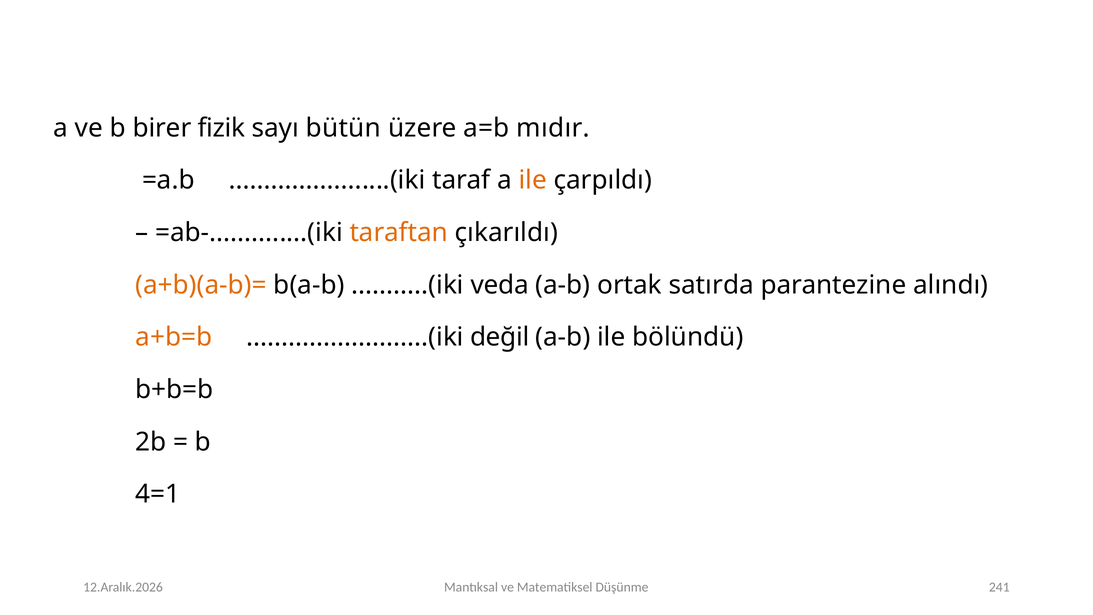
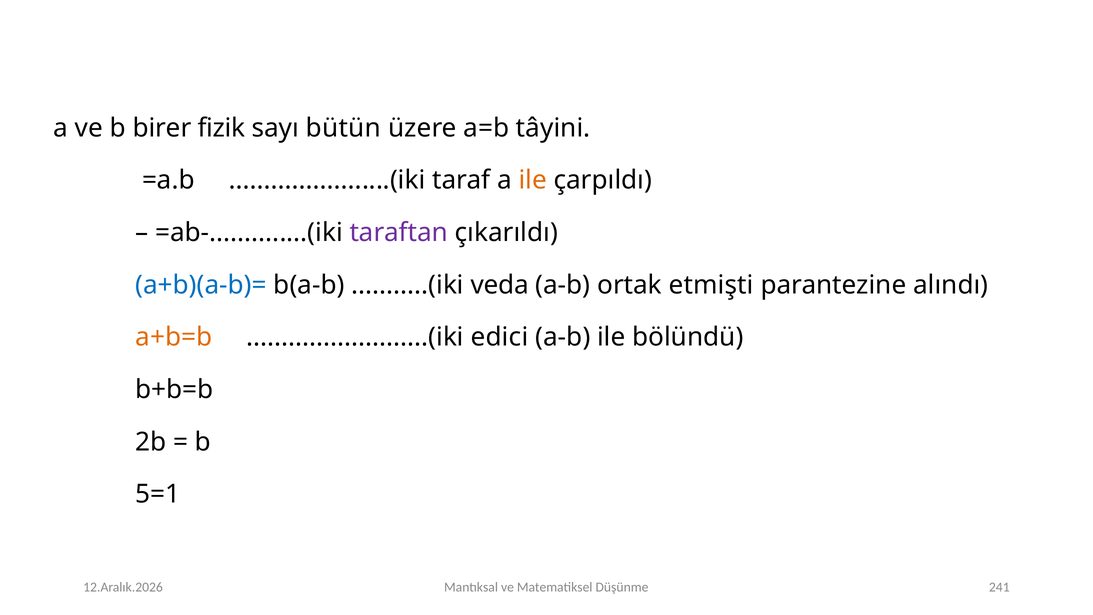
mıdır: mıdır -> tâyini (553, 128)
taraftan colour: orange -> purple (399, 233)
a+b)(a-b)= colour: orange -> blue (201, 285)
satırda: satırda -> etmişti (711, 285)
değil: değil -> edici (500, 337)
4=1: 4=1 -> 5=1 (158, 494)
